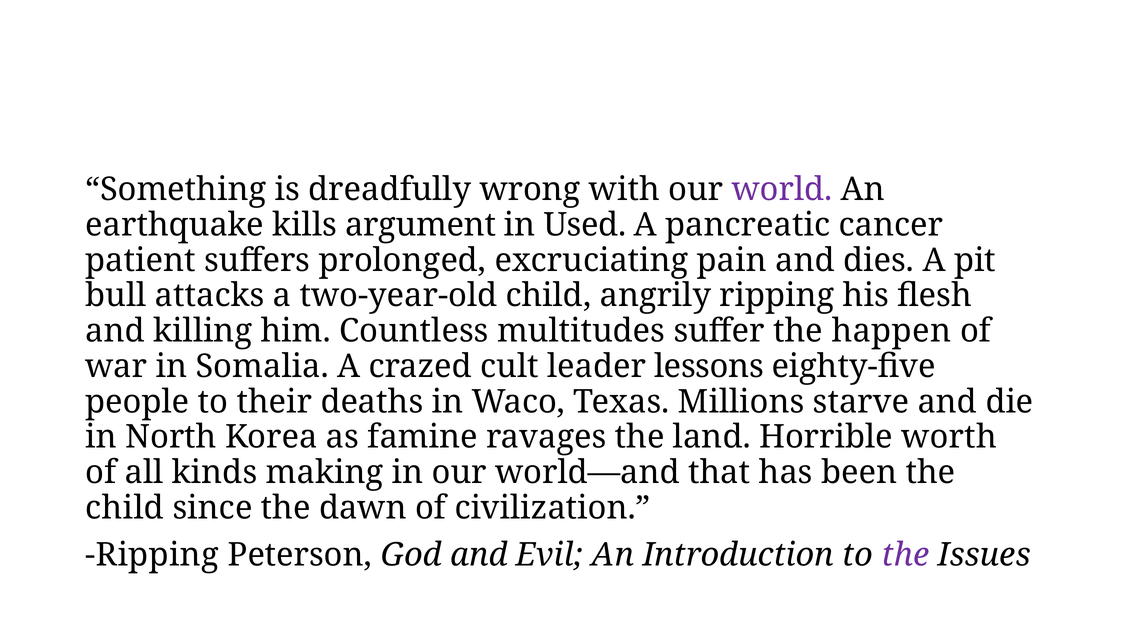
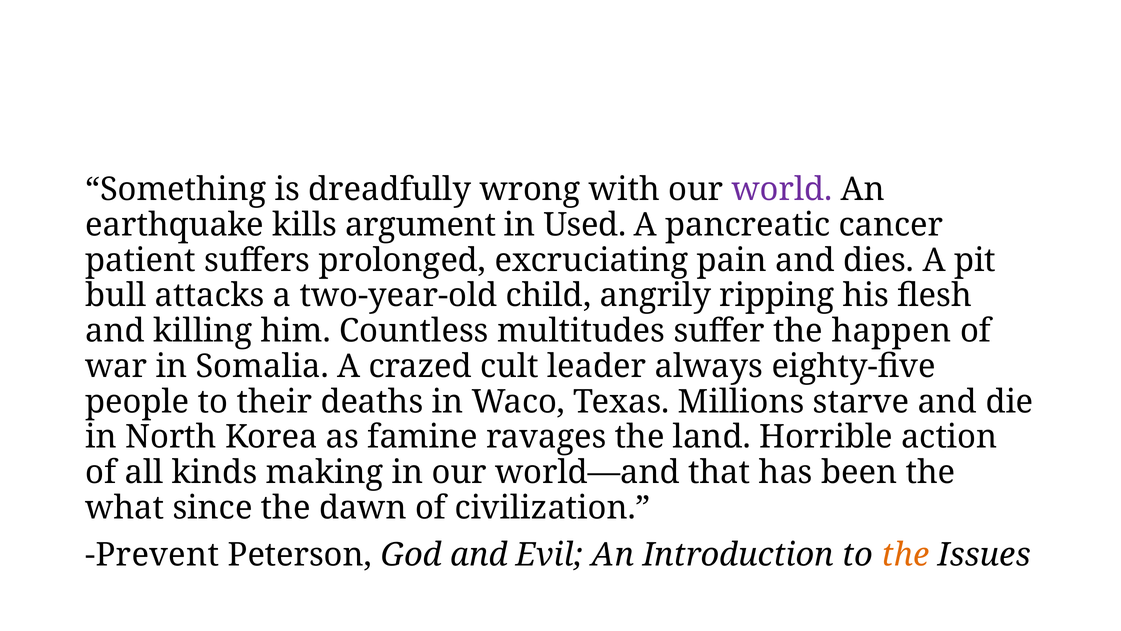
lessons: lessons -> always (709, 366)
worth: worth -> action (949, 437)
child: child -> what (125, 507)
Ripping: Ripping -> Prevent (152, 554)
the colour: purple -> orange (905, 554)
